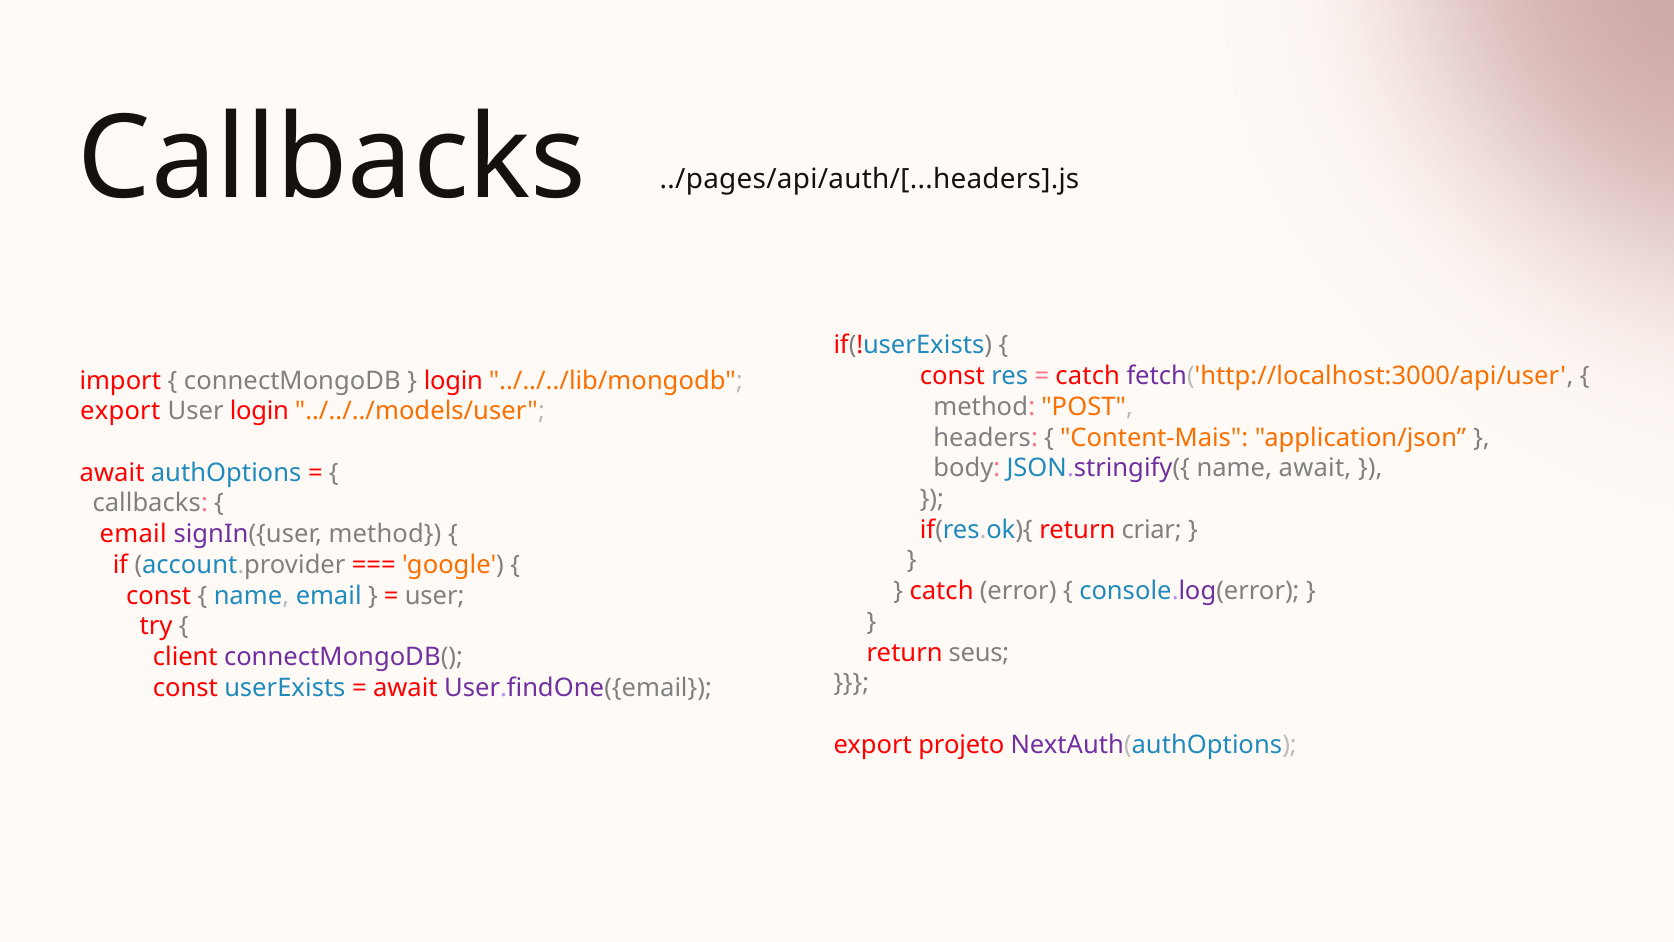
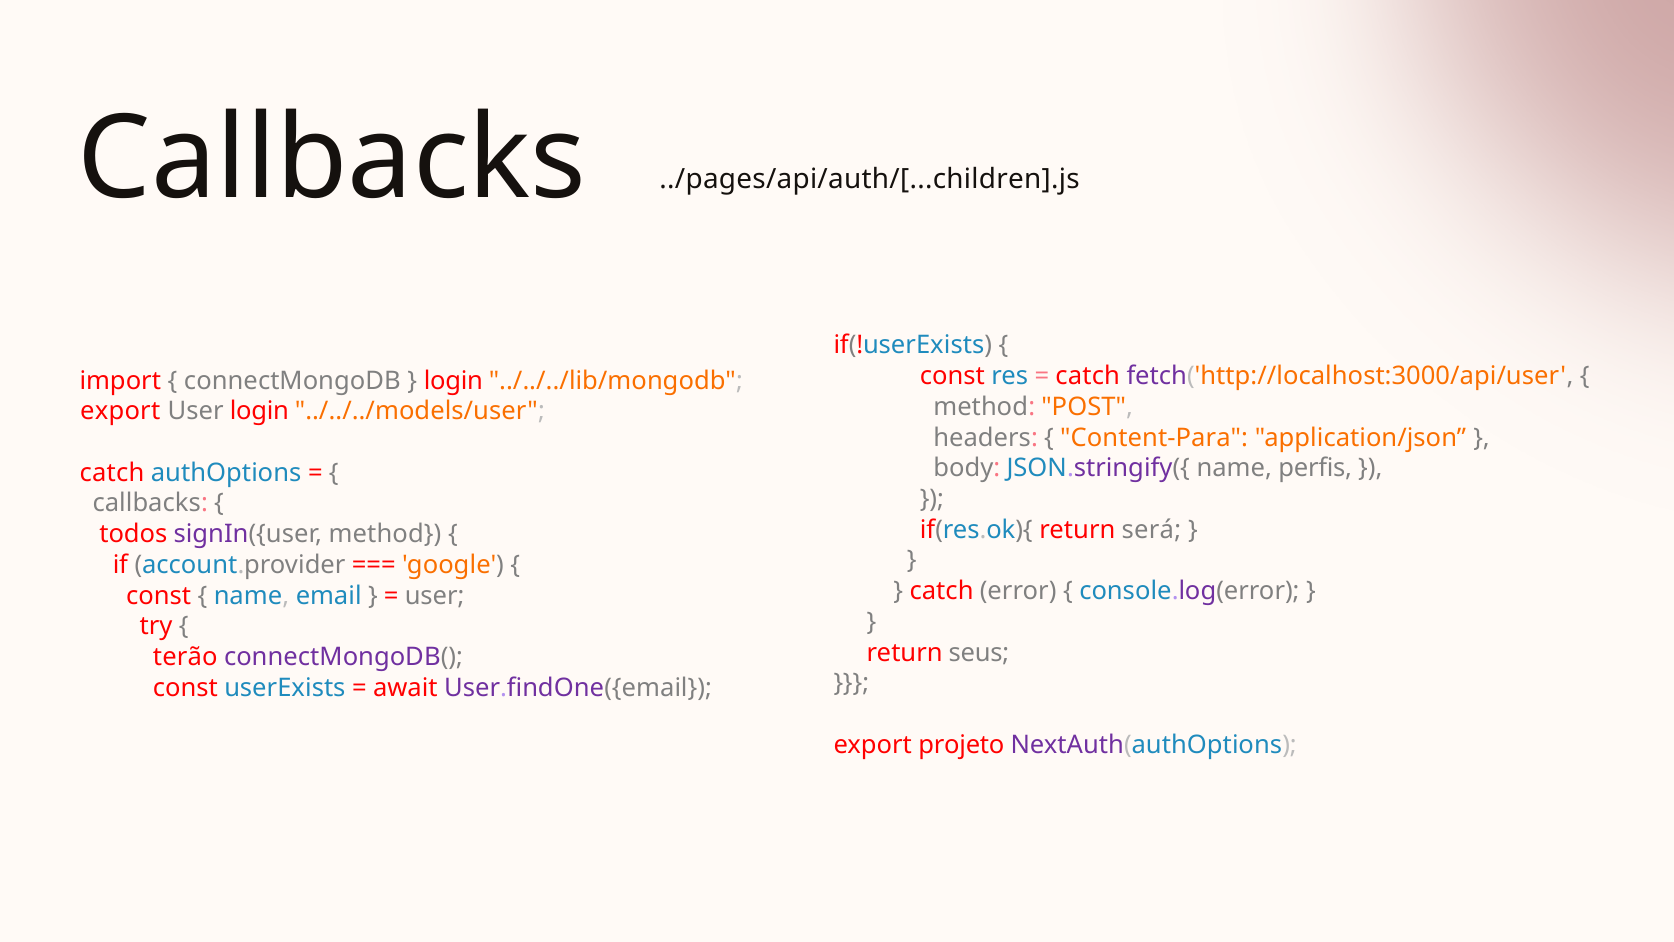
../pages/api/auth/[...headers].js: ../pages/api/auth/[...headers].js -> ../pages/api/auth/[...children].js (870, 179)
Content-Mais: Content-Mais -> Content-Para (1154, 437)
name await: await -> perfis (1315, 468)
await: await -> catch (112, 473)
criar: criar -> será (1151, 530)
email: email -> todos (133, 534)
client: client -> terão (185, 657)
